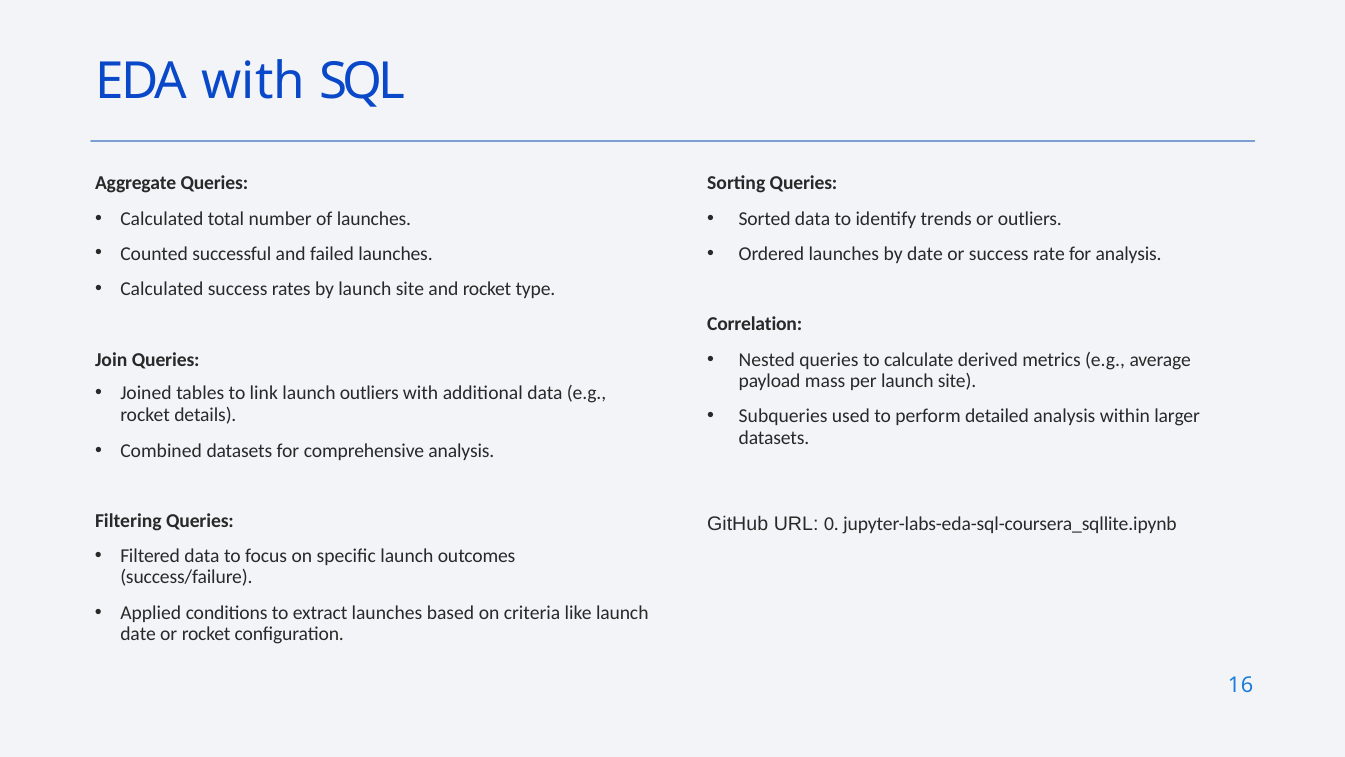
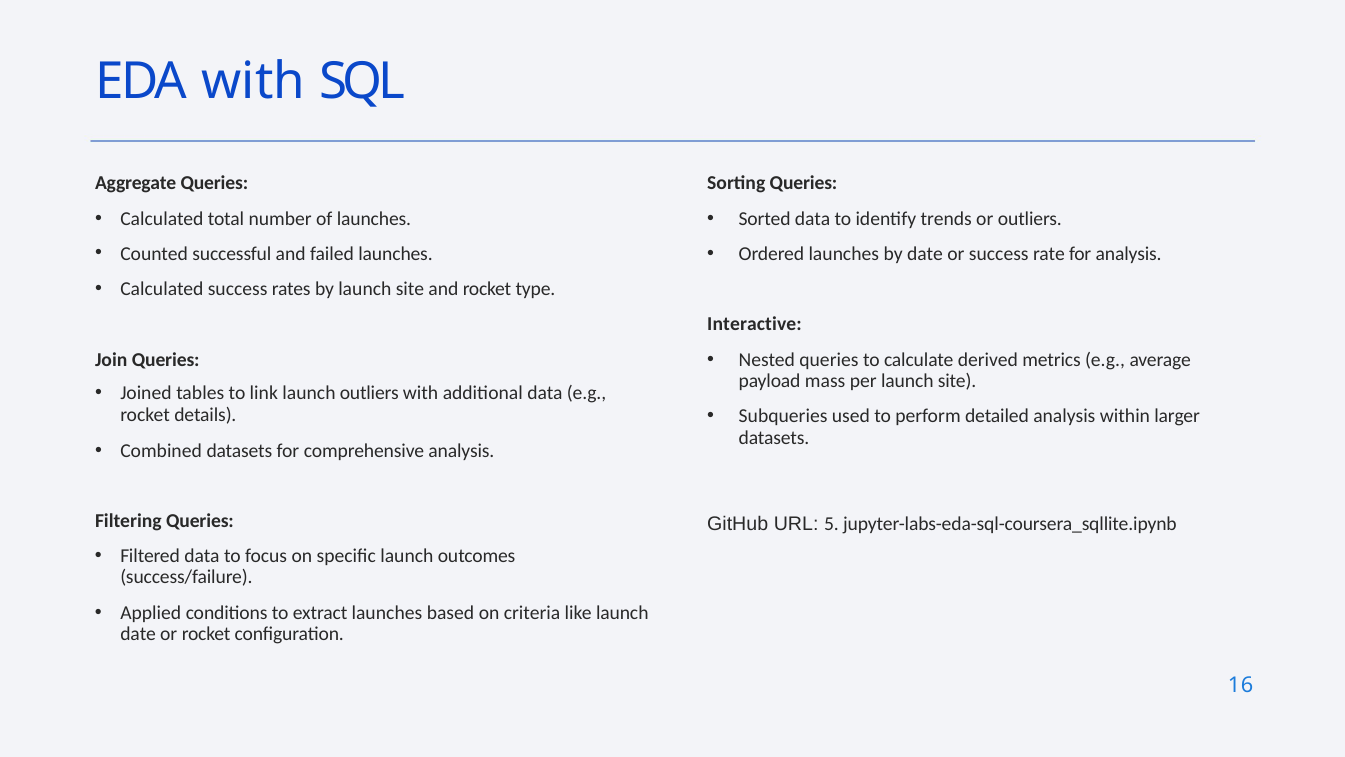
Correlation: Correlation -> Interactive (755, 324)
0: 0 -> 5 (831, 524)
